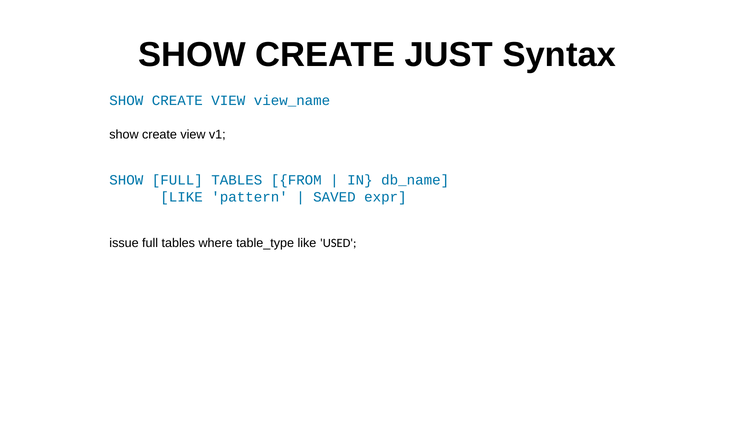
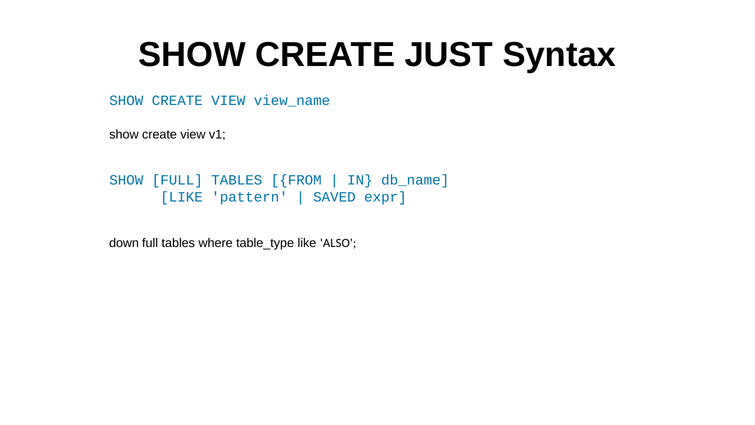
issue: issue -> down (124, 243)
USED: USED -> ALSO (338, 243)
